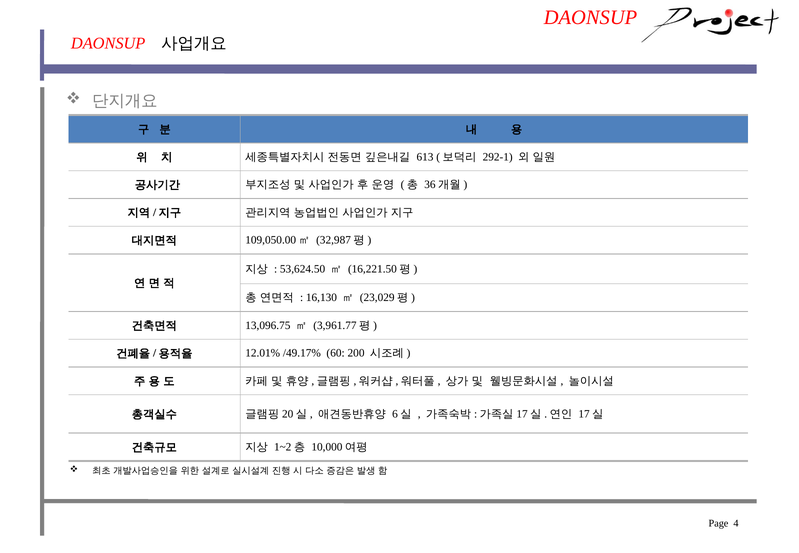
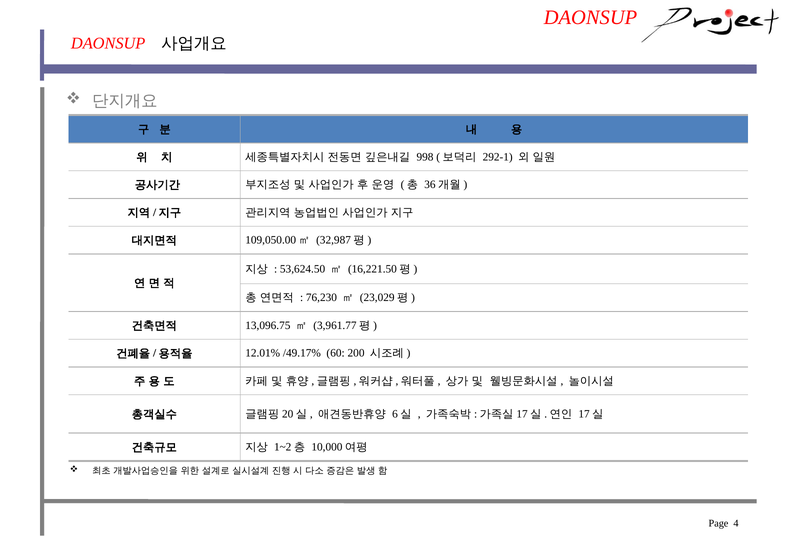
613: 613 -> 998 (425, 157)
16,130: 16,130 -> 76,230 (321, 298)
